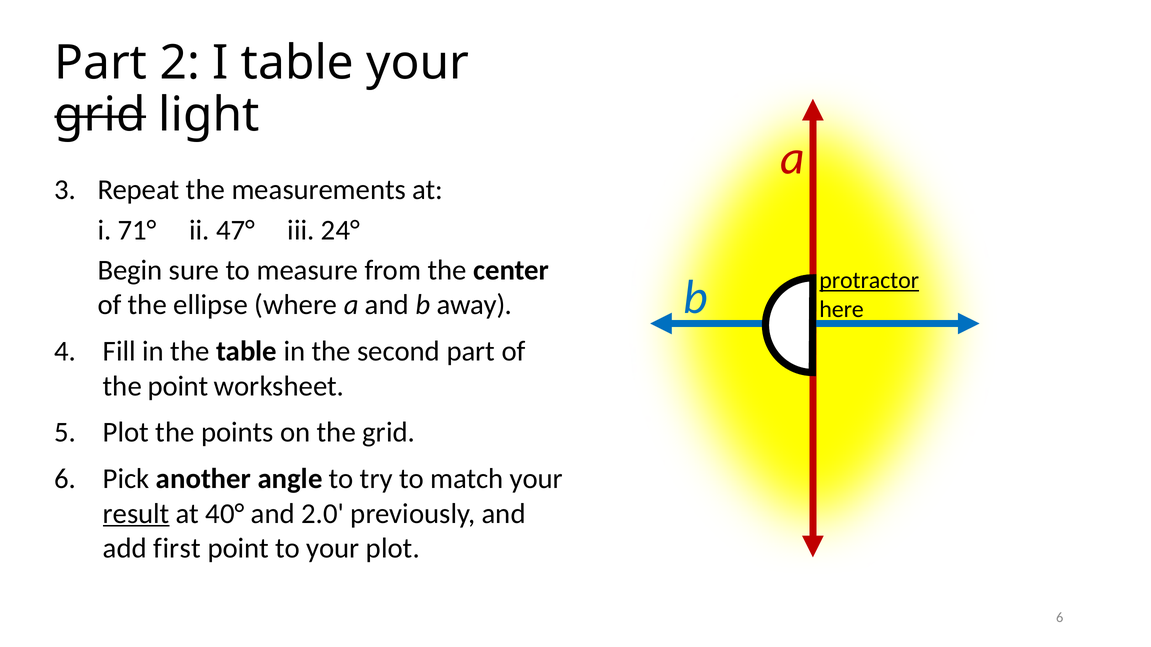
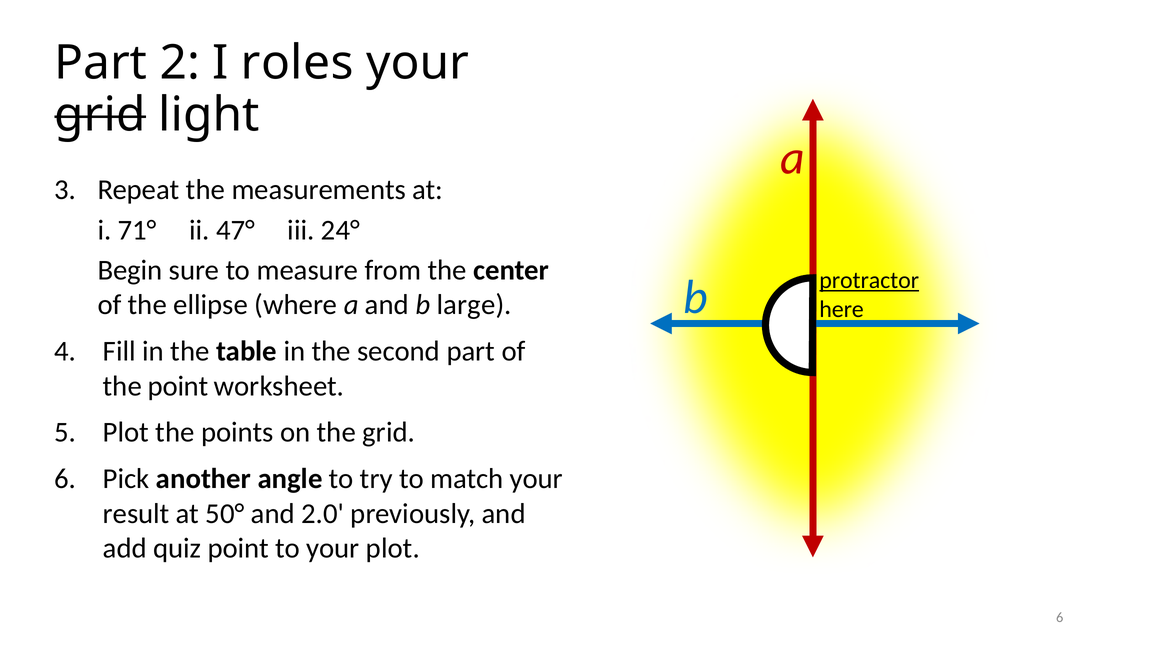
I table: table -> roles (297, 63)
away: away -> large (474, 305)
result underline: present -> none (136, 514)
40°: 40° -> 50° (225, 514)
first: first -> quiz (177, 548)
